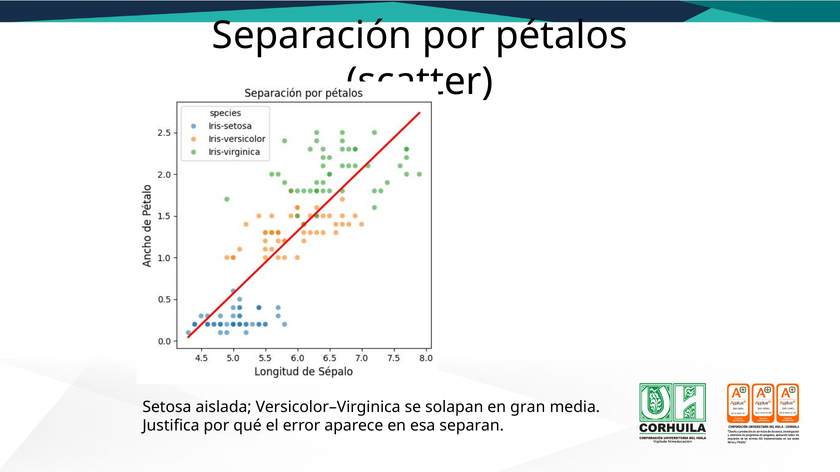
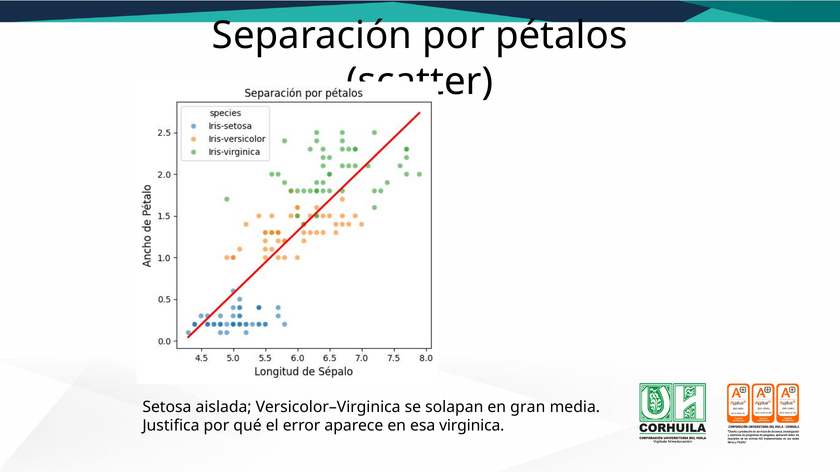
separan: separan -> virginica (472, 426)
